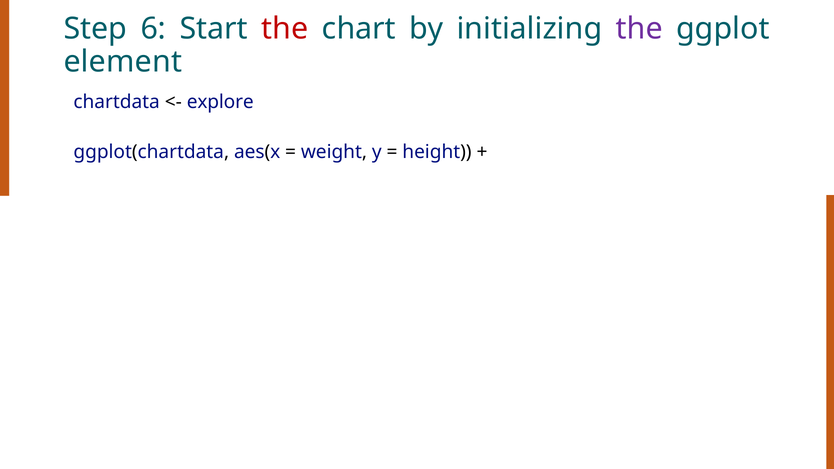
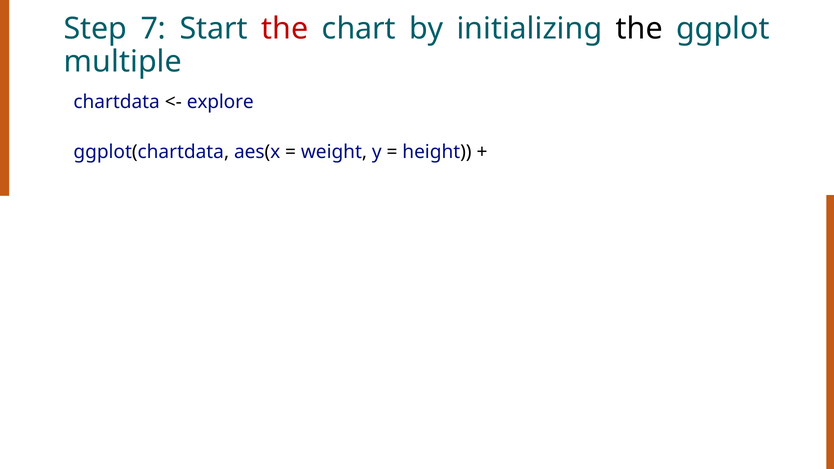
6: 6 -> 7 (153, 29)
the colour: purple -> black (639, 29)
element: element -> multiple (123, 62)
